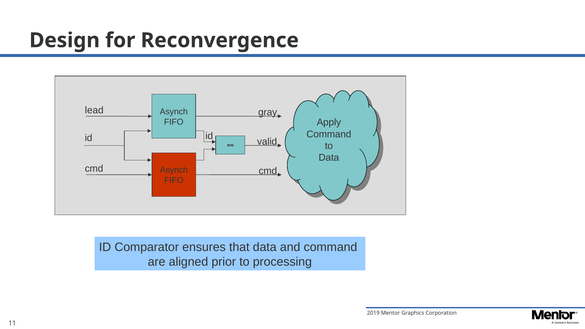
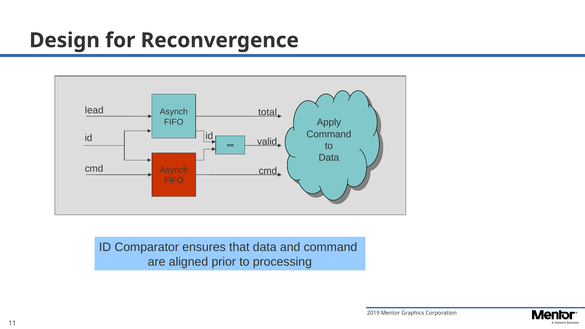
gray: gray -> total (268, 112)
